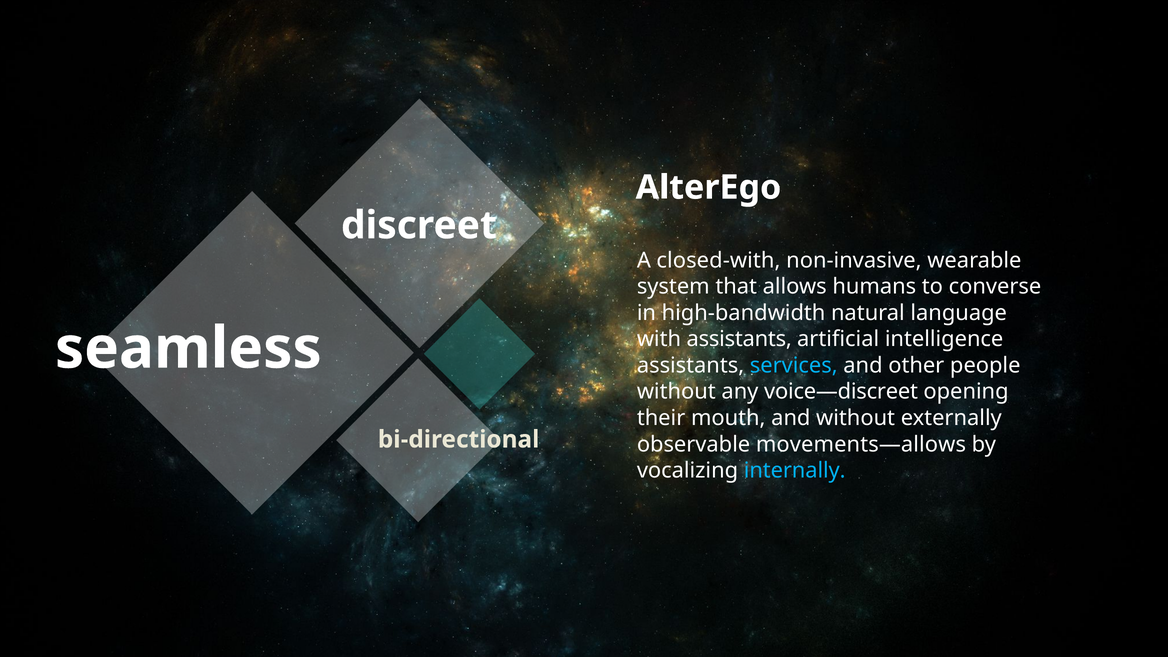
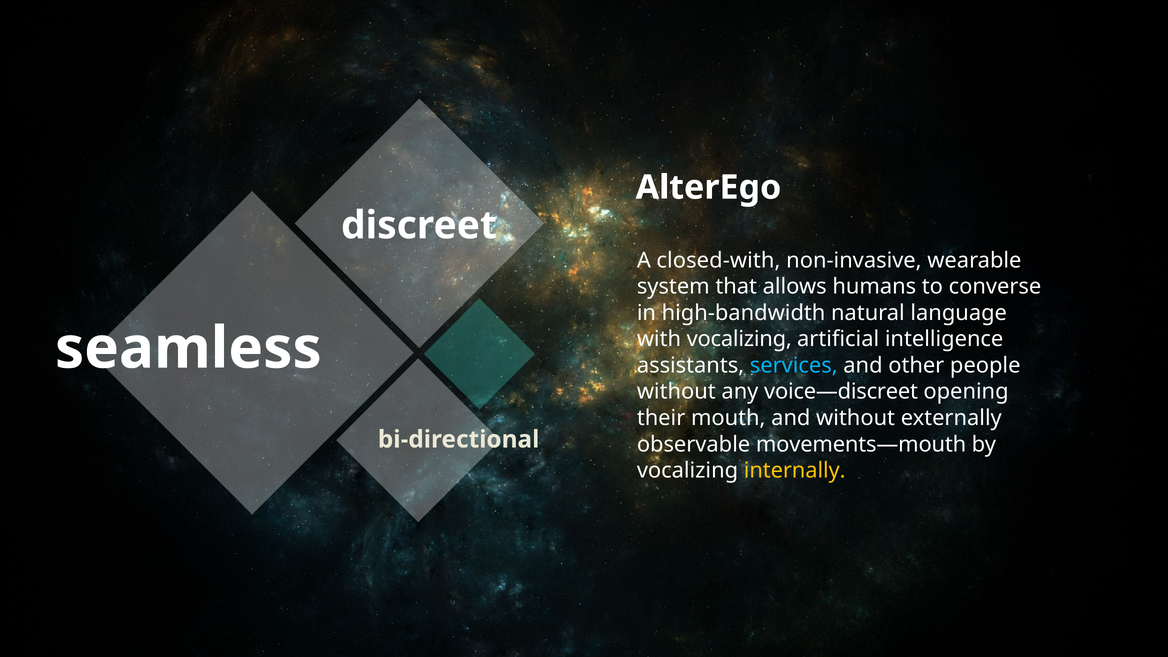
with assistants: assistants -> vocalizing (739, 339)
movements—allows: movements—allows -> movements—mouth (861, 444)
internally colour: light blue -> yellow (795, 471)
